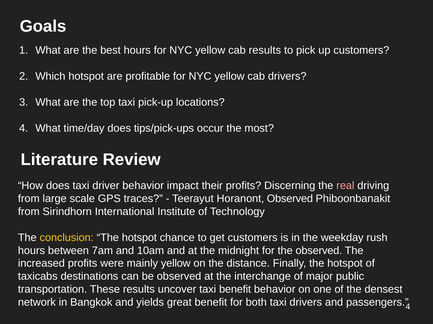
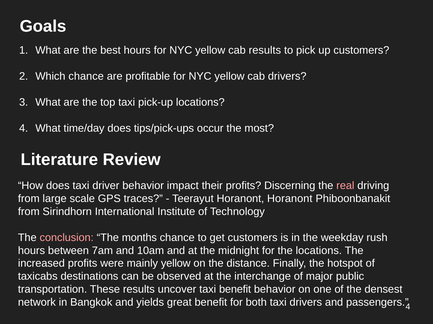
Which hotspot: hotspot -> chance (86, 76)
Horanont Observed: Observed -> Horanont (290, 199)
conclusion colour: yellow -> pink (67, 238)
hotspot: hotspot -> months (139, 238)
the observed: observed -> locations (319, 251)
